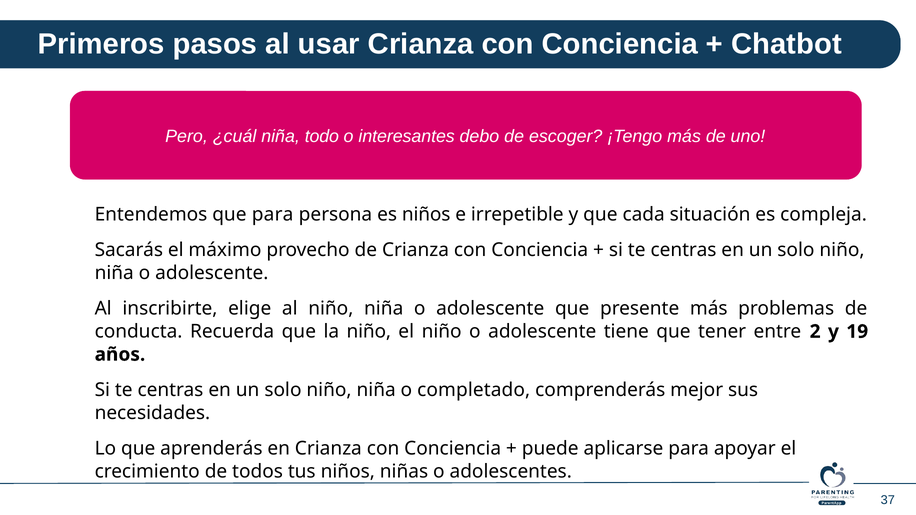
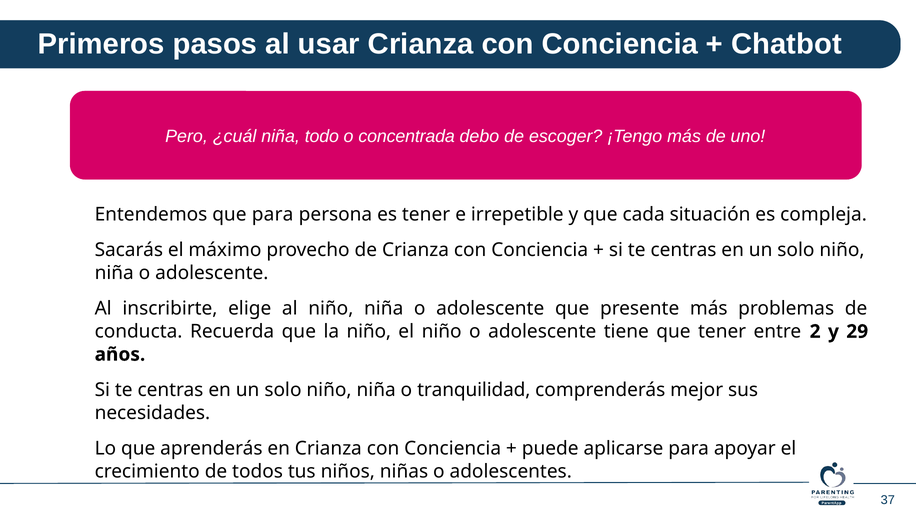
interesantes: interesantes -> concentrada (407, 136)
es niños: niños -> tener (426, 215)
19: 19 -> 29 (857, 332)
completado: completado -> tranquilidad (474, 390)
